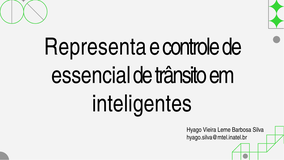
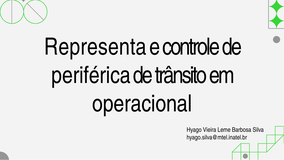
essencial: essencial -> periférica (91, 75)
inteligentes: inteligentes -> operacional (142, 104)
